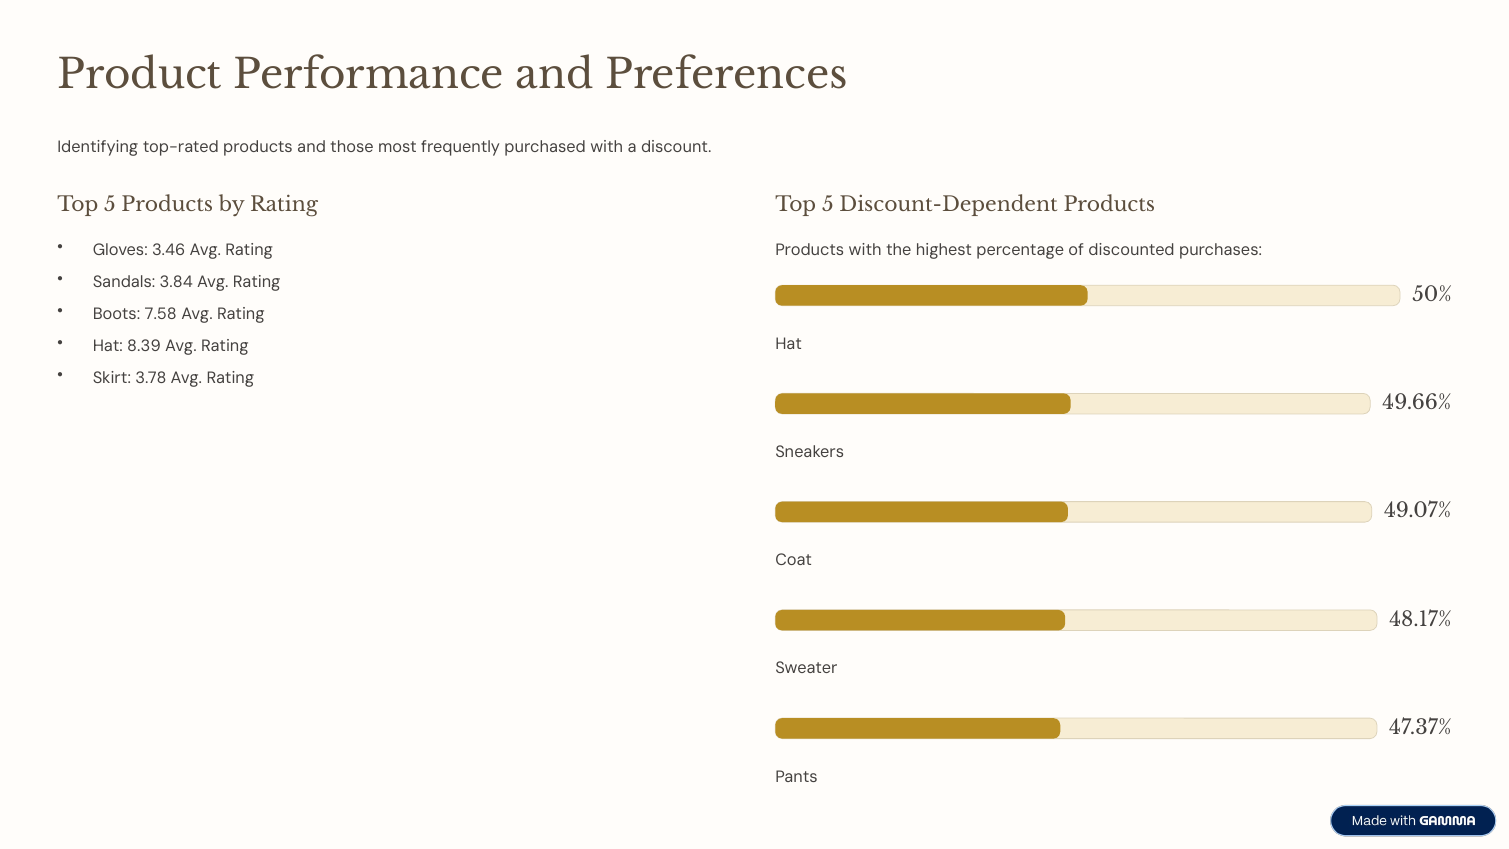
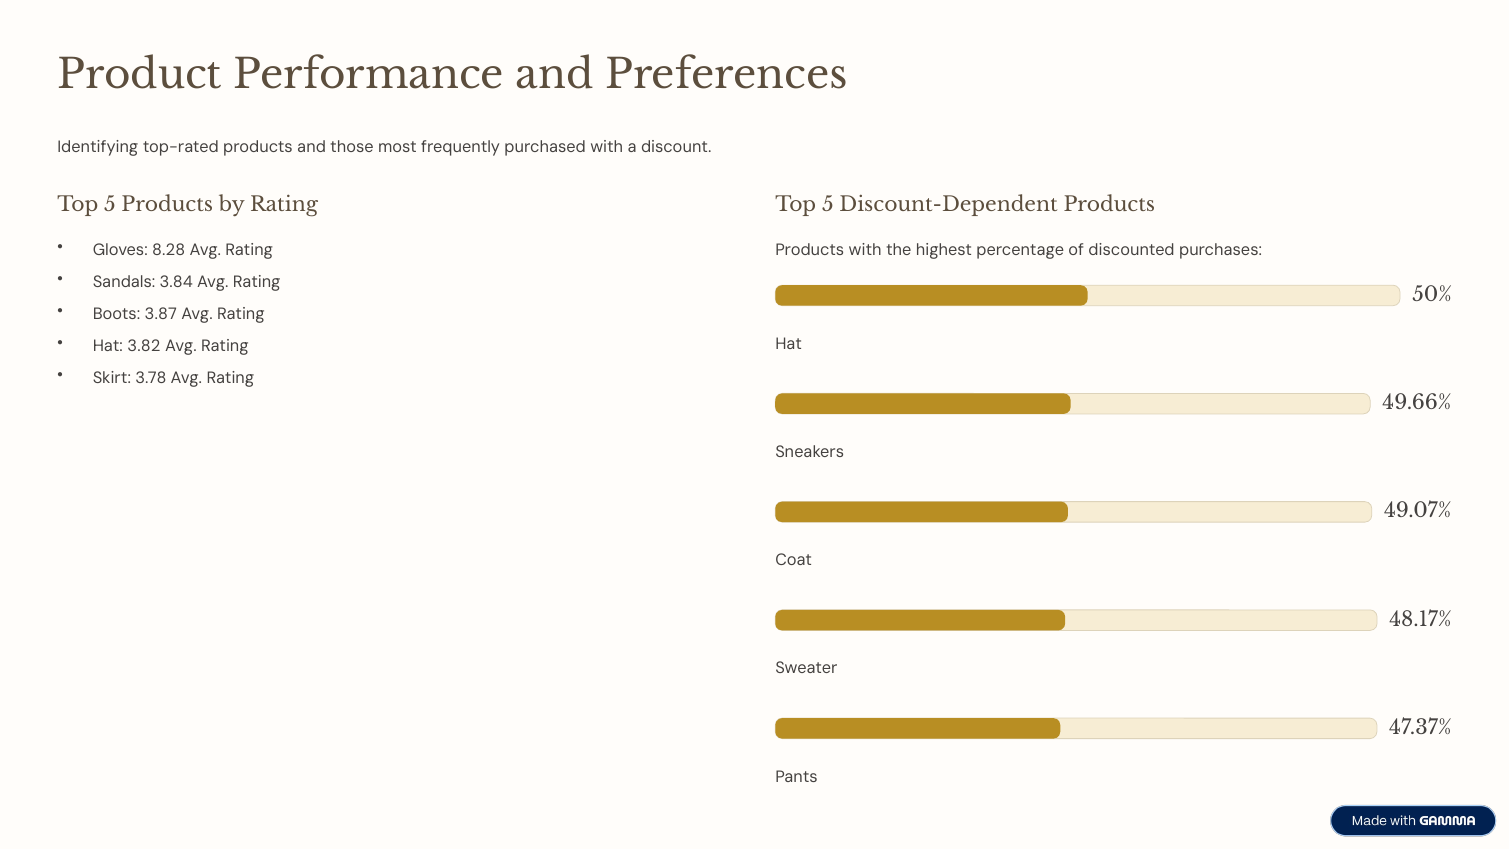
3.46: 3.46 -> 8.28 (169, 250)
7.58: 7.58 -> 3.87 (161, 314)
8.39: 8.39 -> 3.82 (144, 346)
